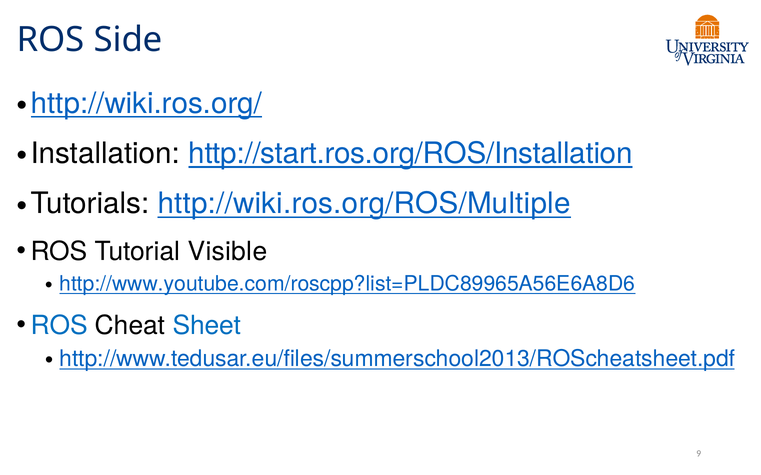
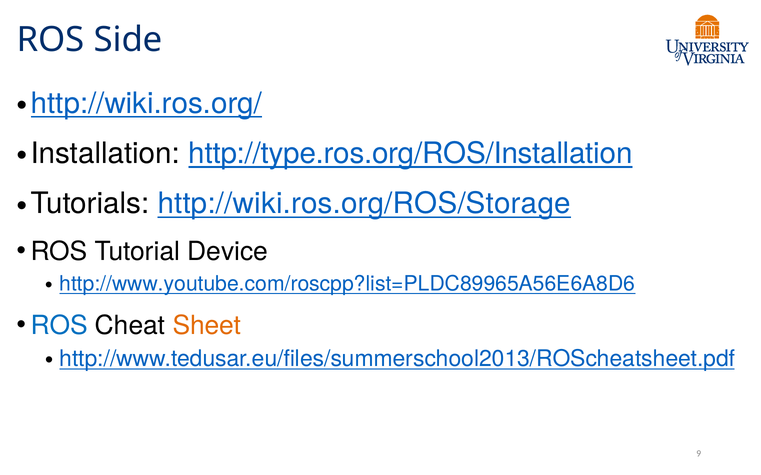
http://start.ros.org/ROS/Installation: http://start.ros.org/ROS/Installation -> http://type.ros.org/ROS/Installation (410, 154)
http://wiki.ros.org/ROS/Multiple: http://wiki.ros.org/ROS/Multiple -> http://wiki.ros.org/ROS/Storage (364, 204)
Visible: Visible -> Device (228, 252)
Sheet colour: blue -> orange (207, 326)
